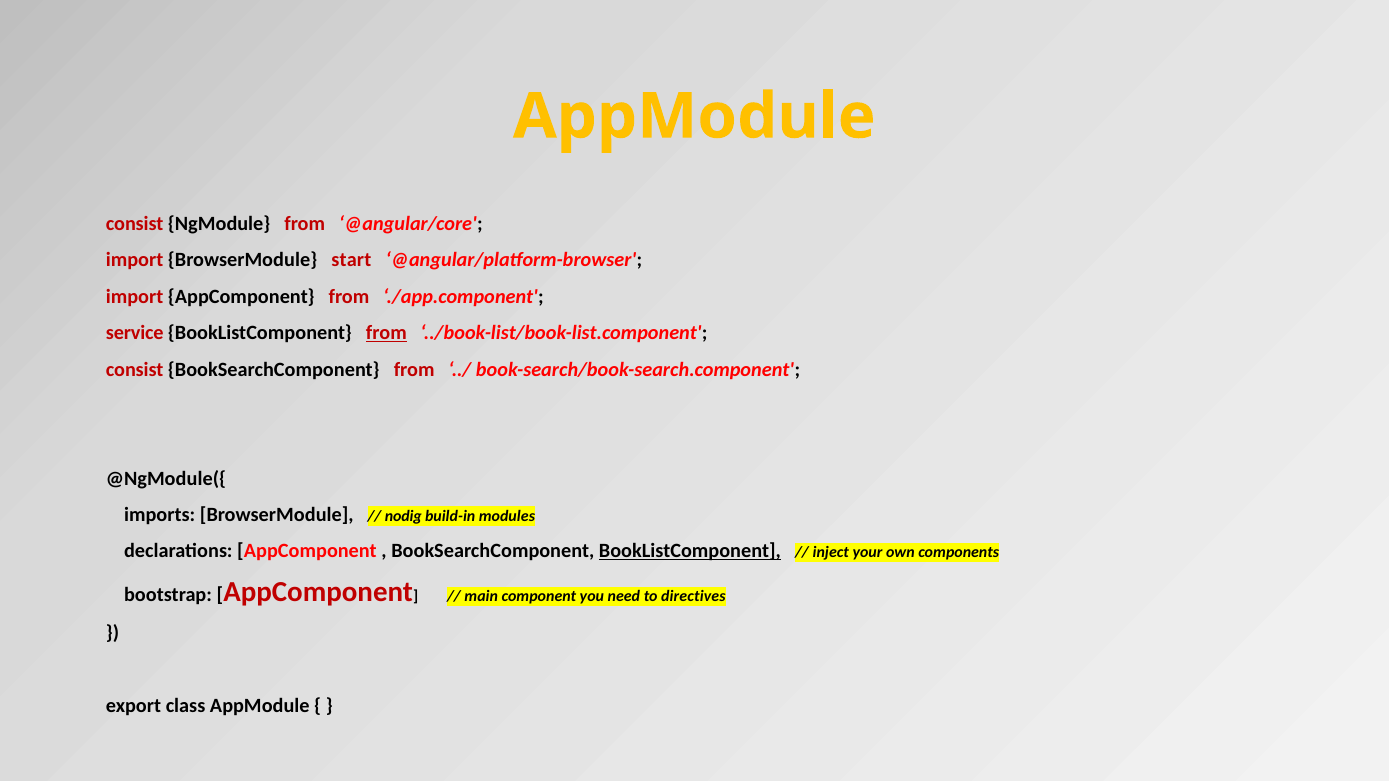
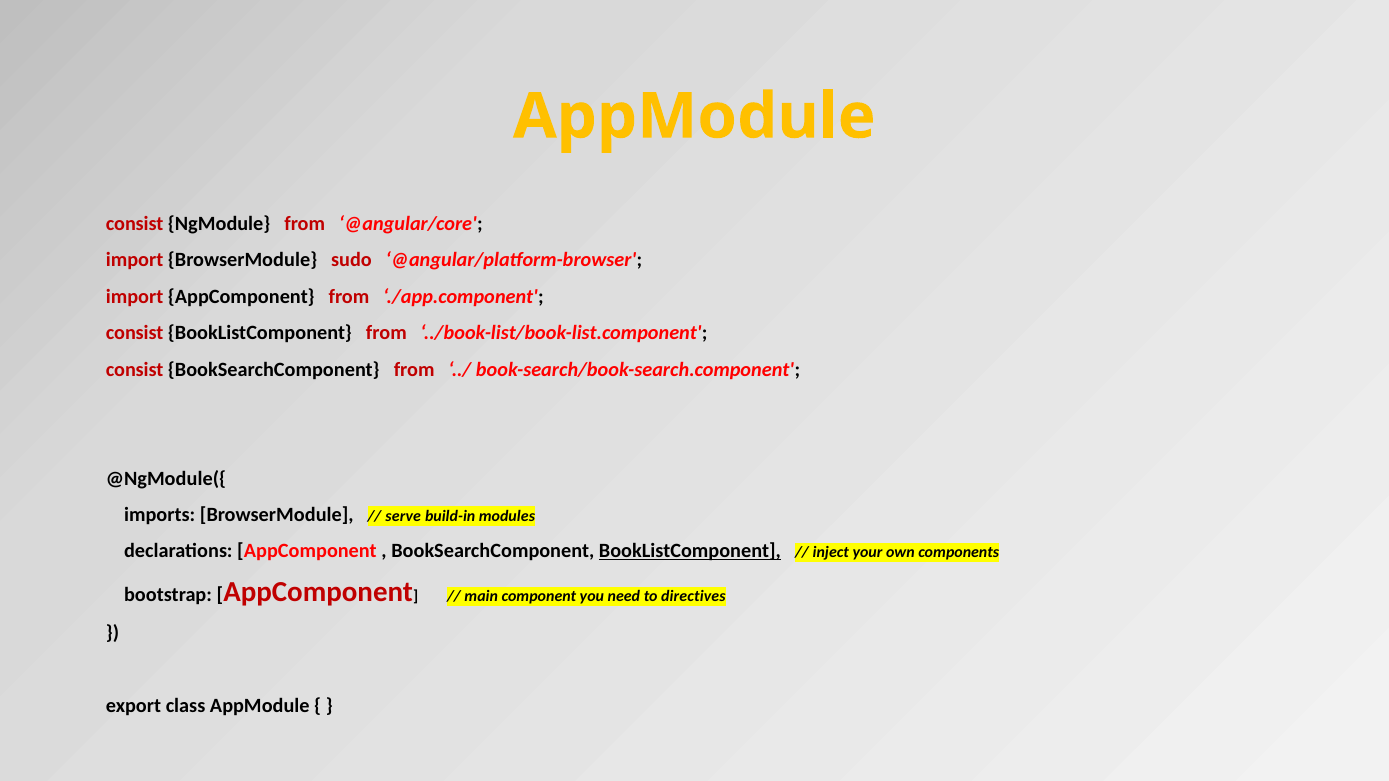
start: start -> sudo (351, 260)
service: service -> consist (135, 333)
from underline: present -> none (386, 333)
nodig: nodig -> serve (403, 516)
